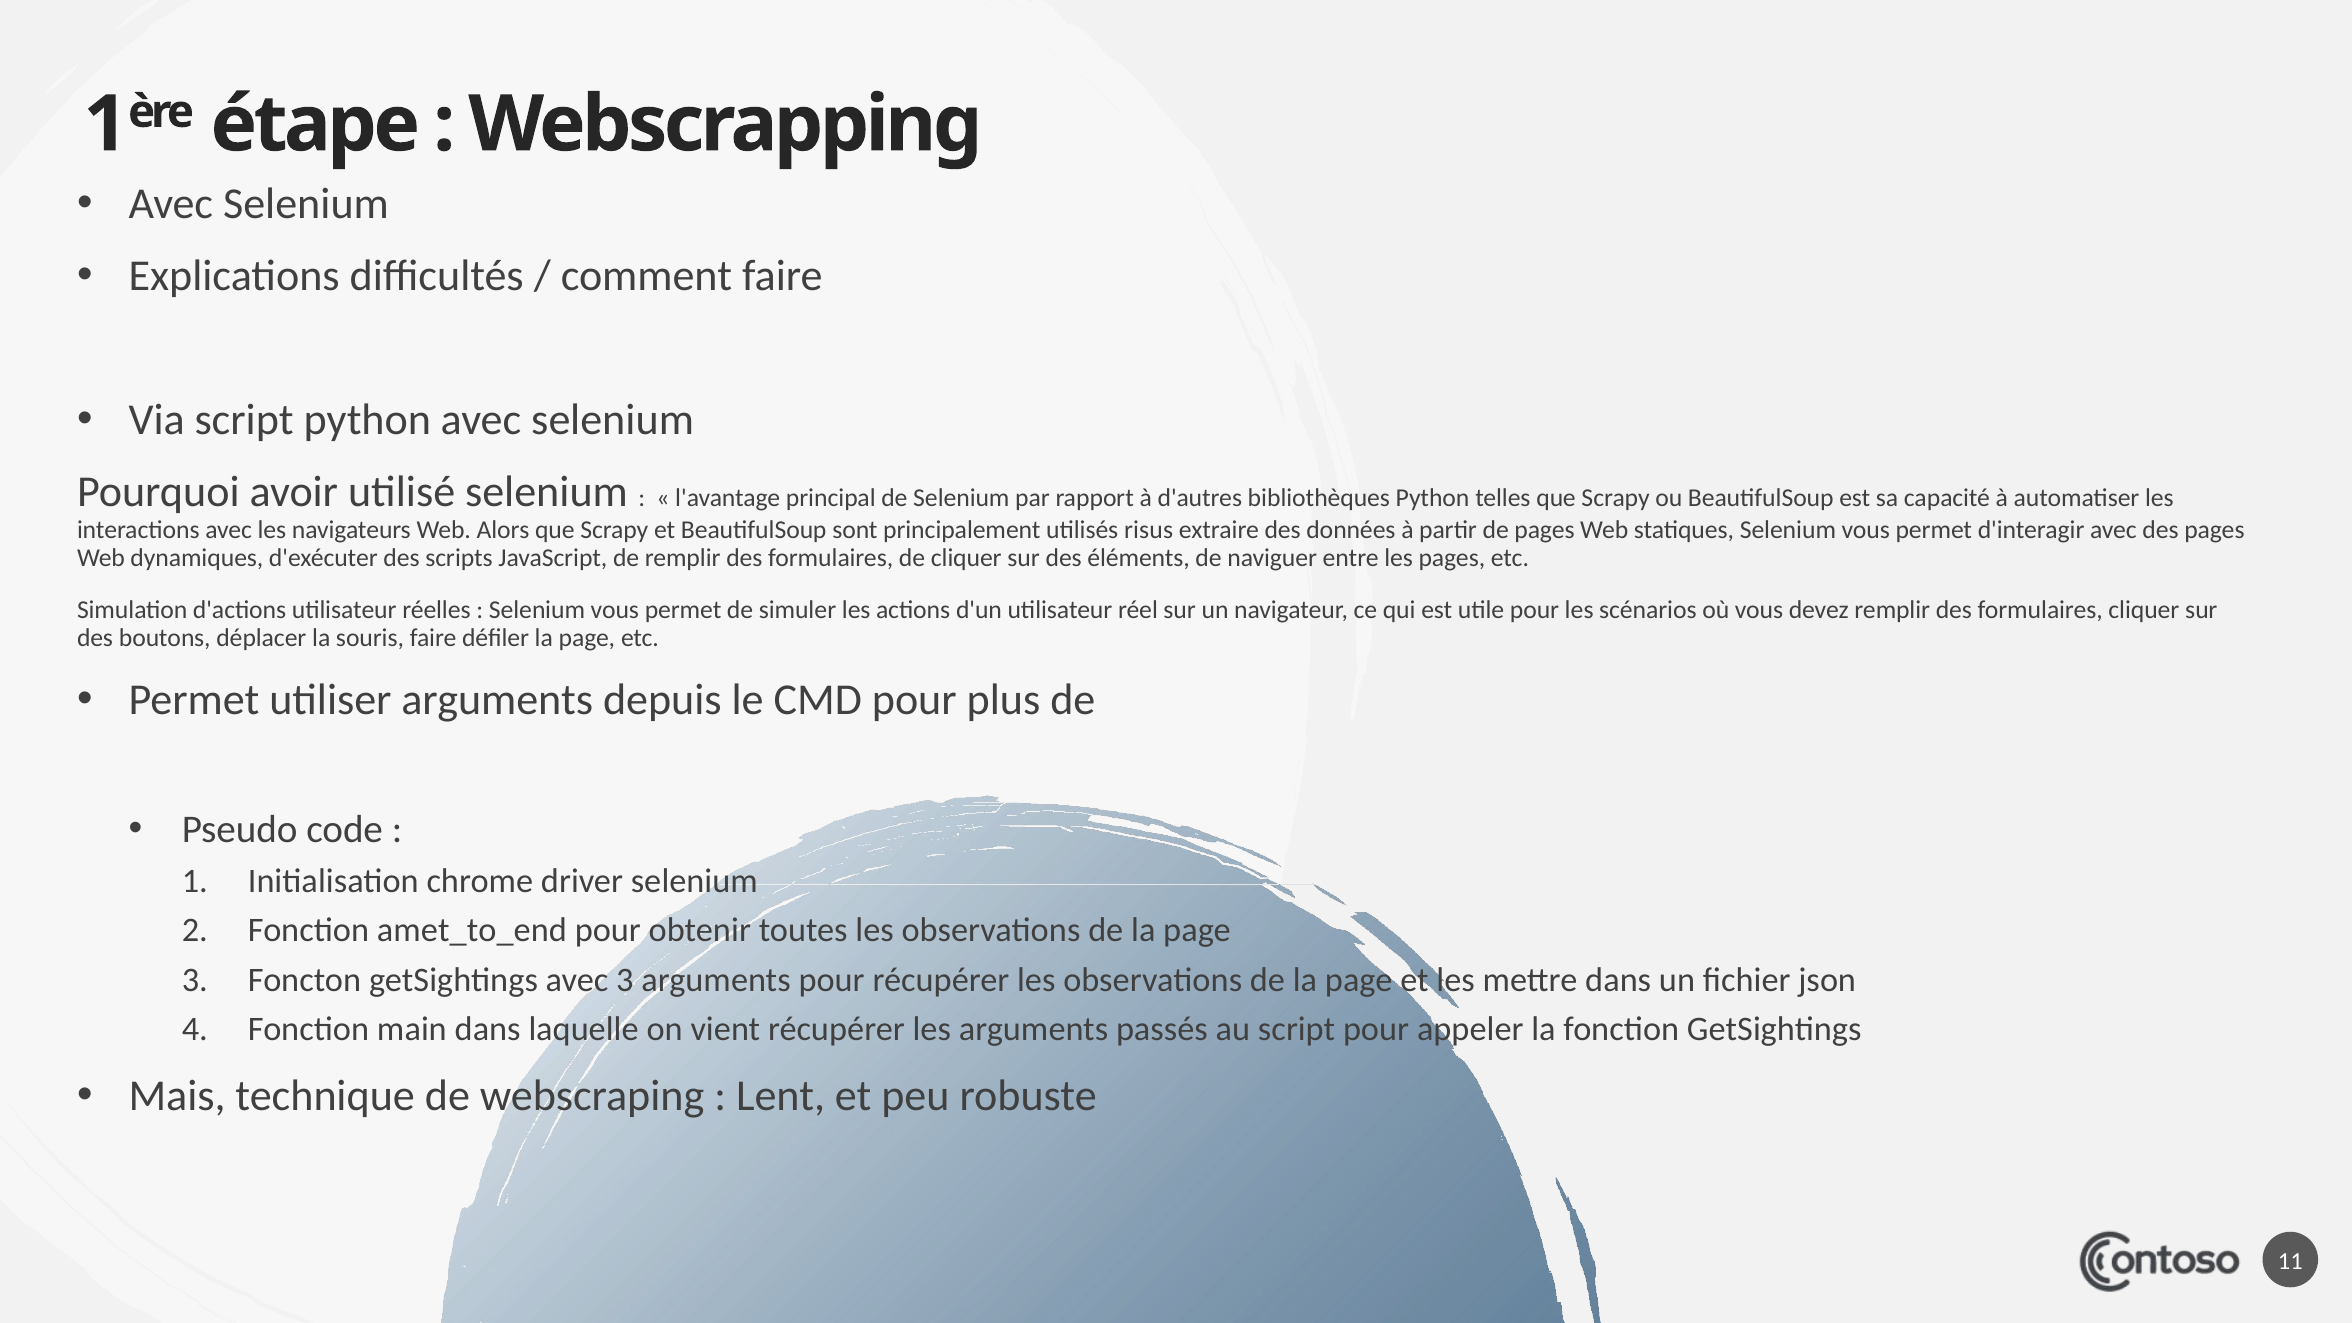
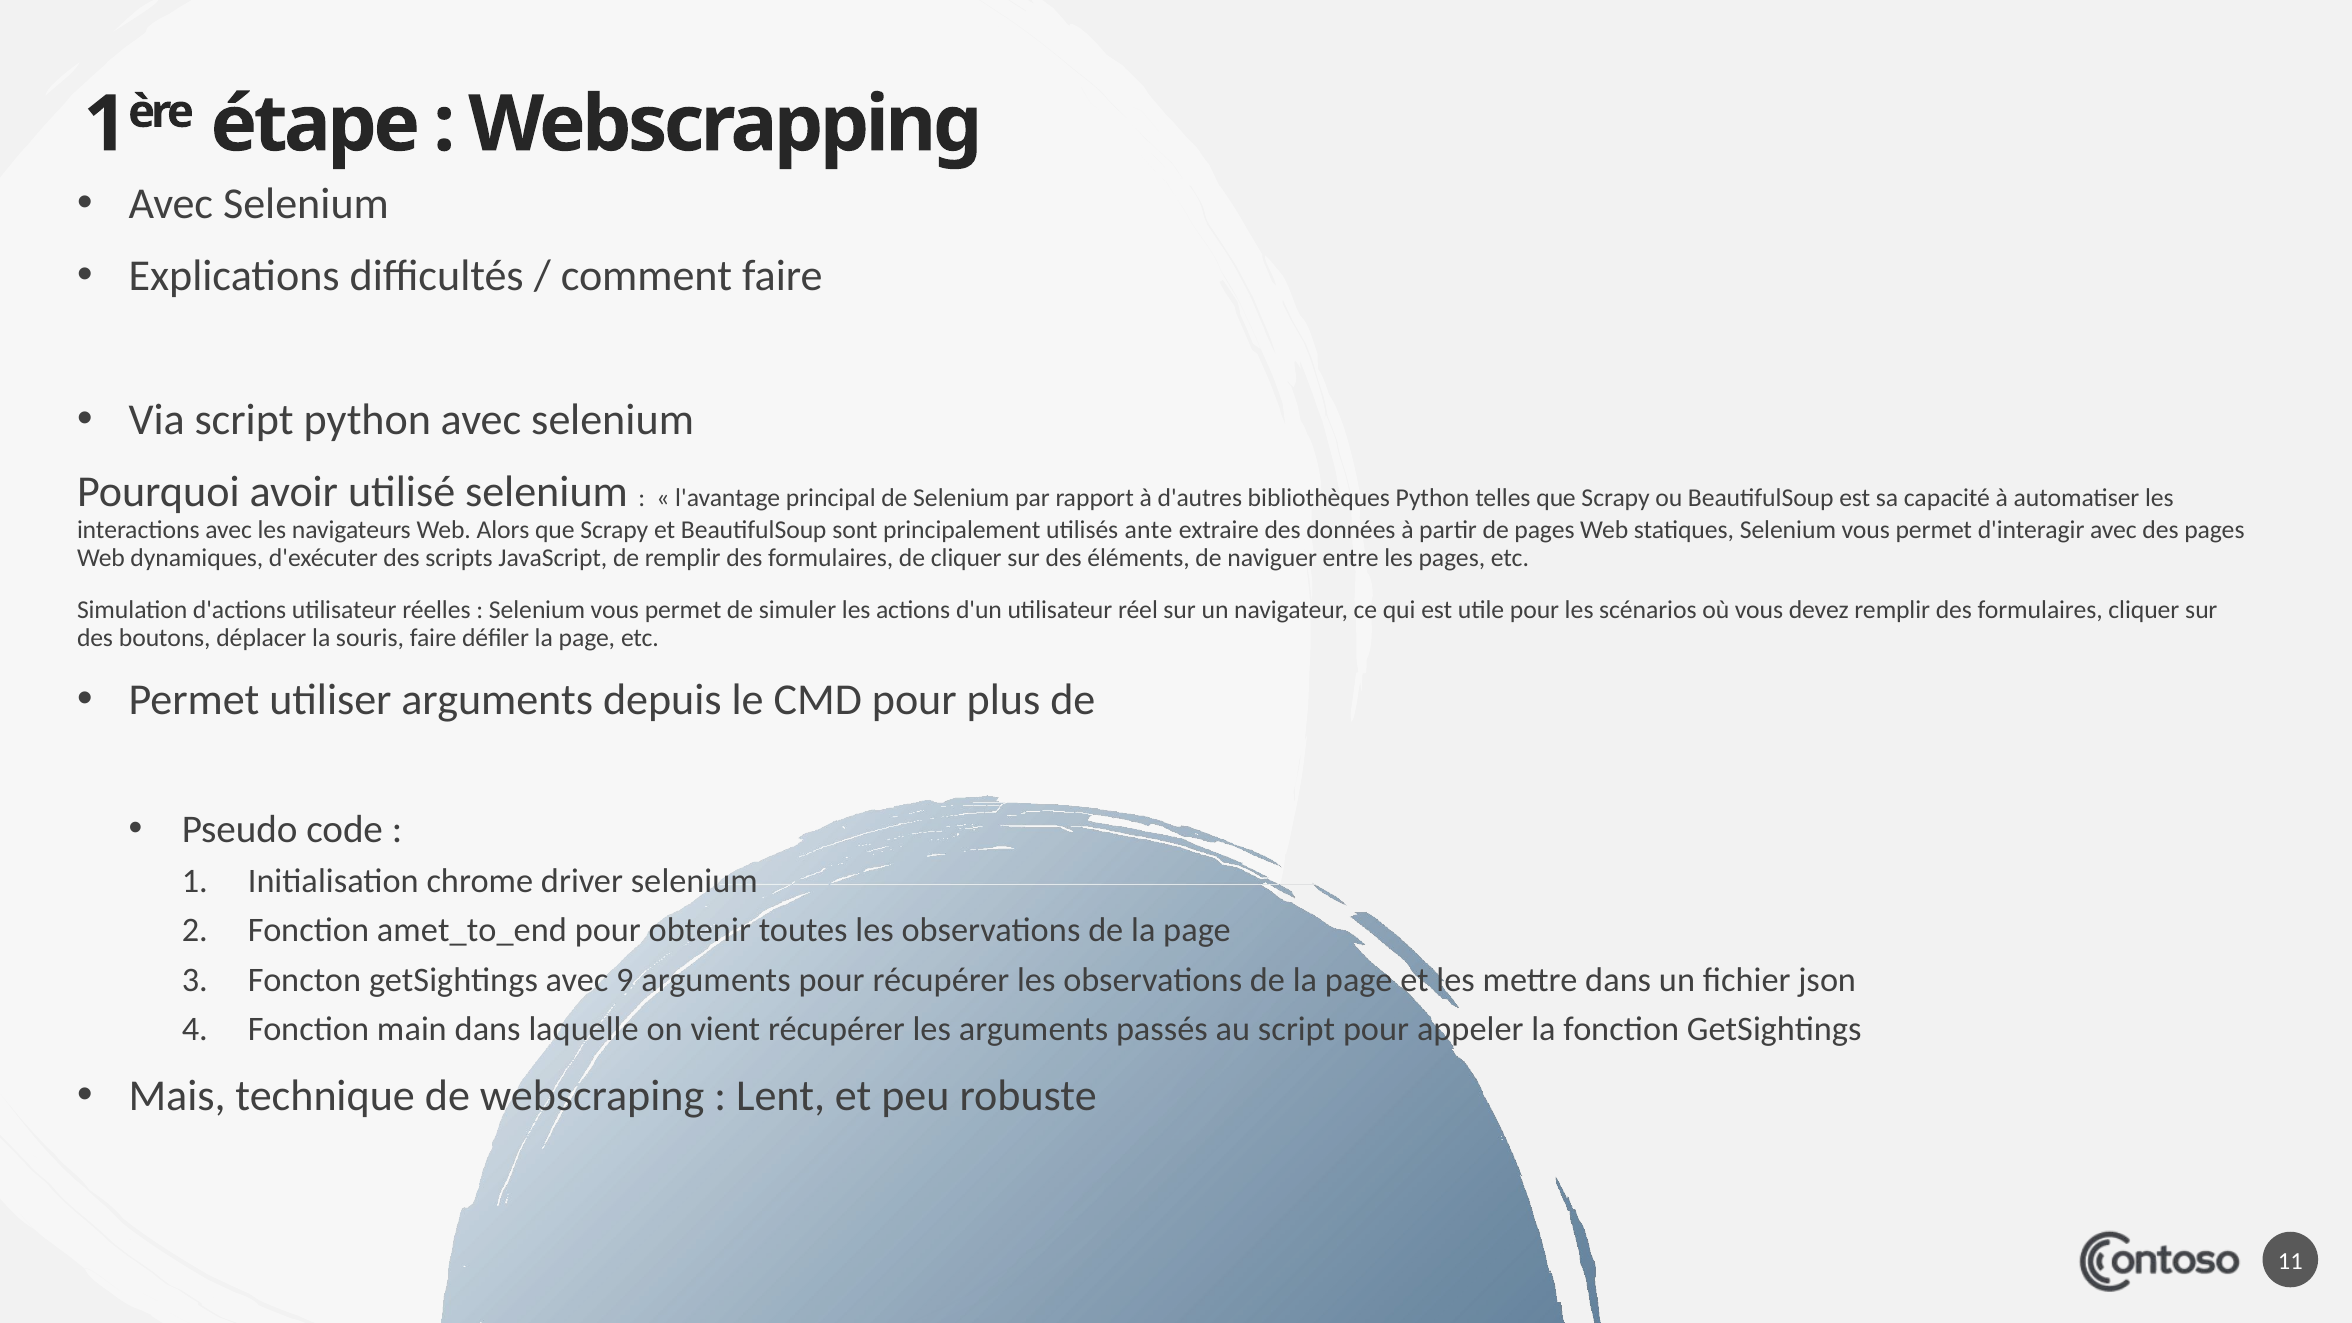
risus: risus -> ante (1149, 530)
avec 3: 3 -> 9 (625, 980)
